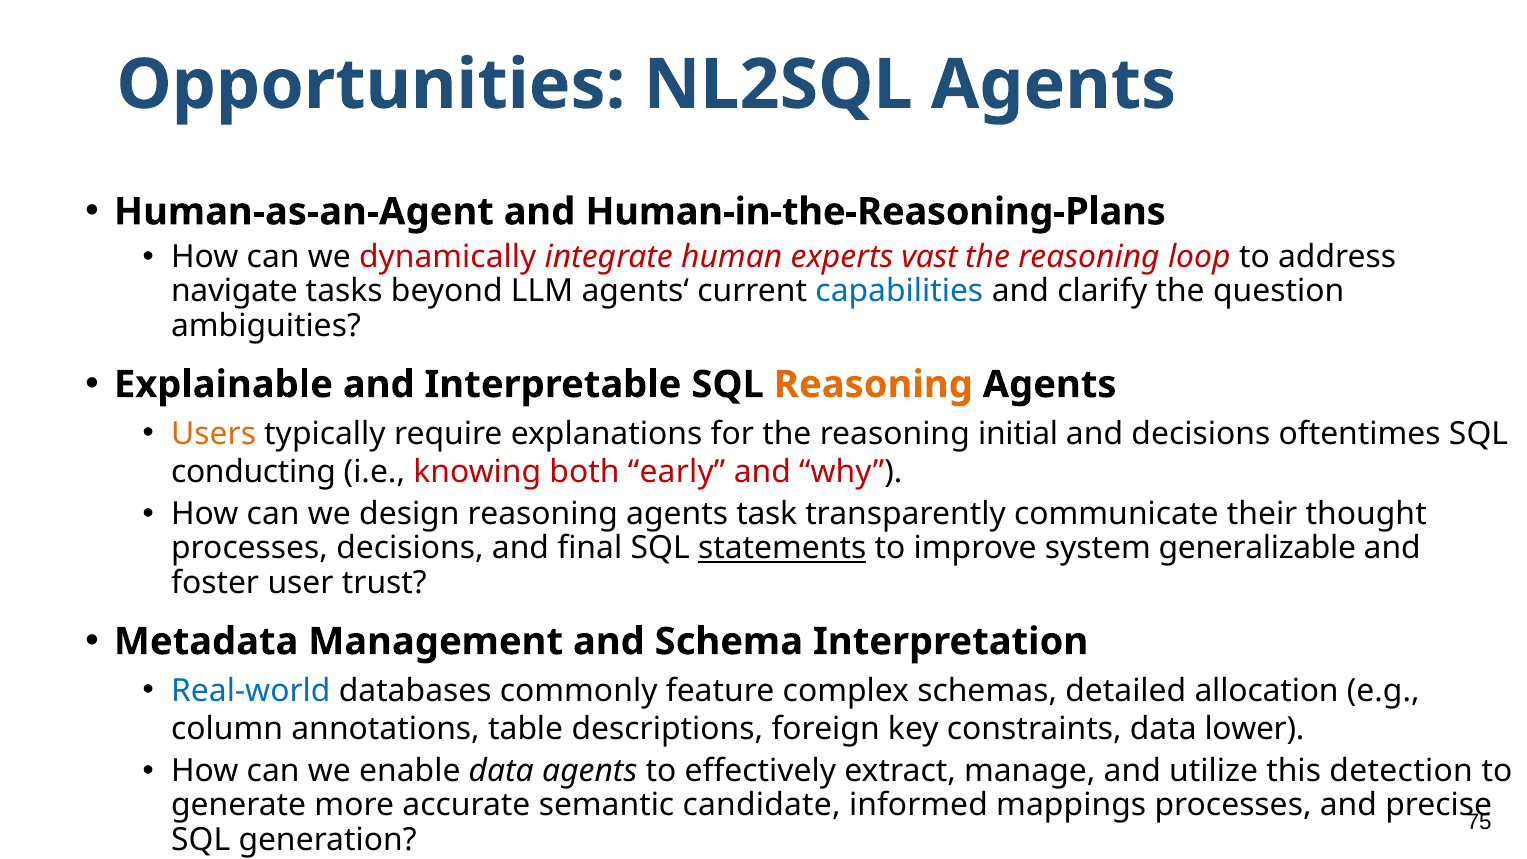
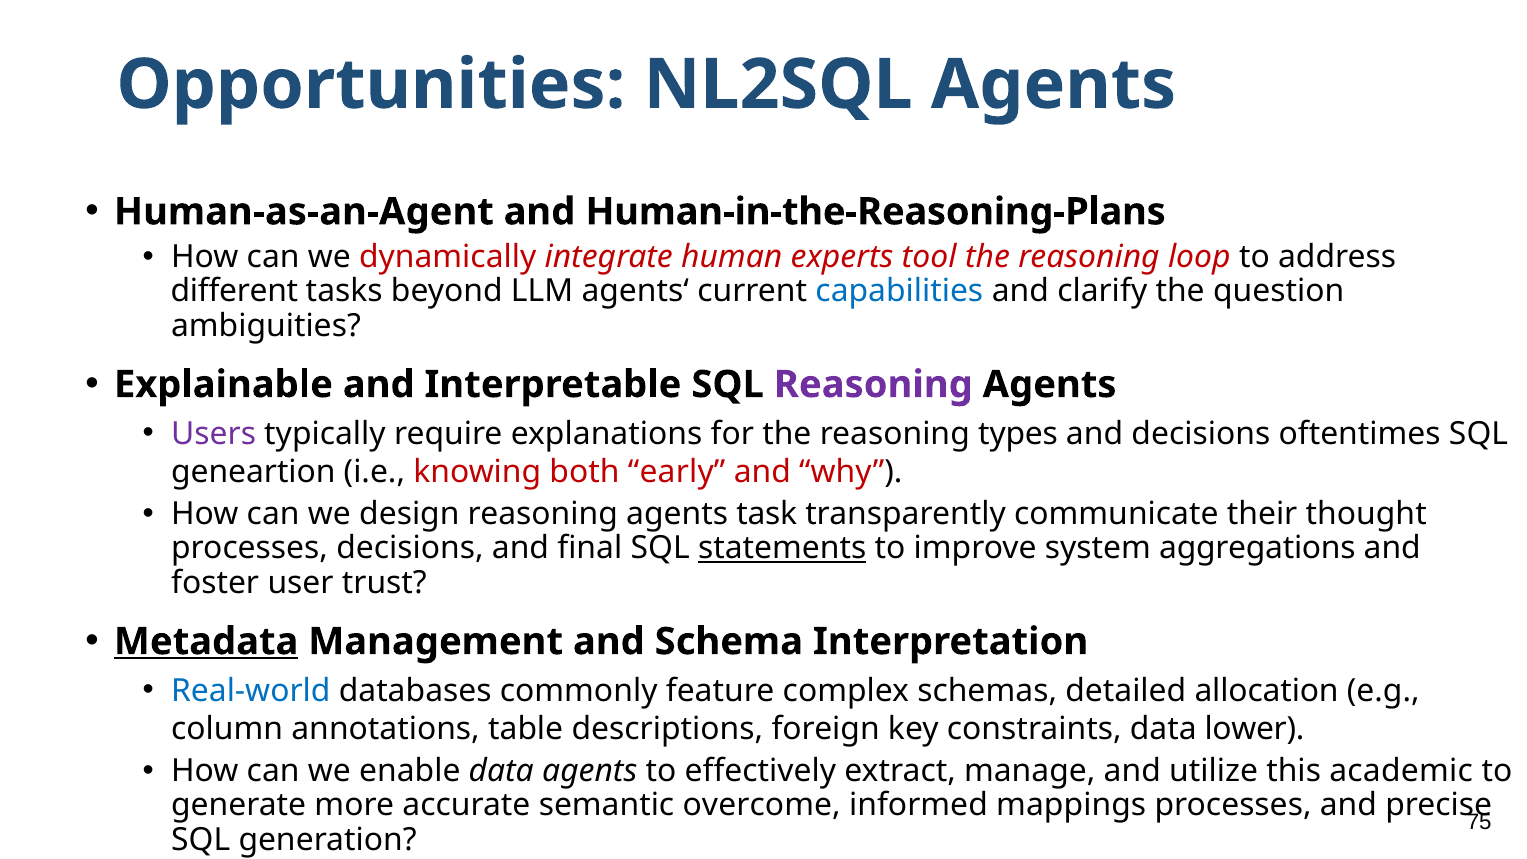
vast: vast -> tool (929, 257)
navigate: navigate -> different (234, 291)
Reasoning colour: orange -> purple (873, 385)
Users colour: orange -> purple (214, 434)
initial: initial -> types (1018, 434)
conducting: conducting -> geneartion (253, 472)
generalizable: generalizable -> aggregations (1257, 548)
Metadata underline: none -> present (206, 642)
detection: detection -> academic (1401, 771)
candidate: candidate -> overcome (762, 805)
